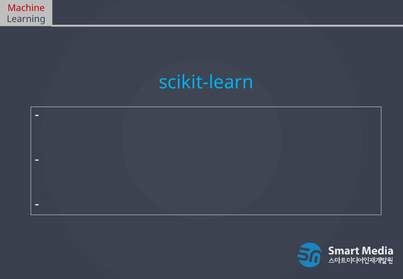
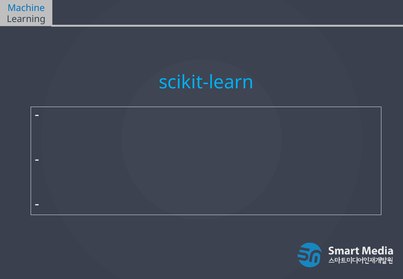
Machine colour: red -> blue (26, 8)
